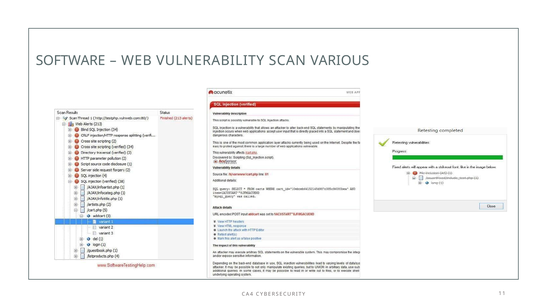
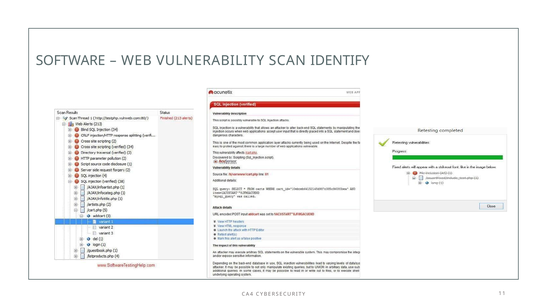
VARIOUS: VARIOUS -> IDENTIFY (340, 61)
